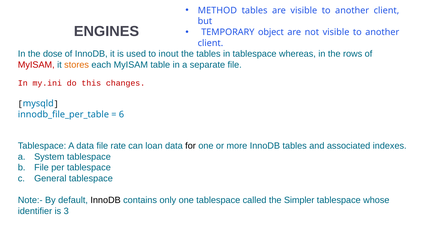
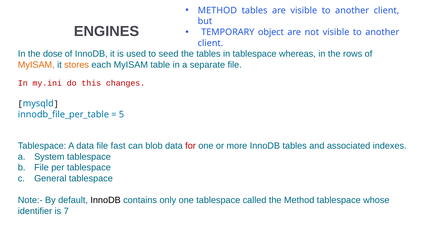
inout: inout -> seed (169, 54)
MyISAM colour: red -> orange (36, 65)
6: 6 -> 5 (121, 114)
rate: rate -> fast (118, 146)
loan: loan -> blob (154, 146)
for colour: black -> red (191, 146)
the Simpler: Simpler -> Method (299, 200)
3: 3 -> 7 (66, 211)
